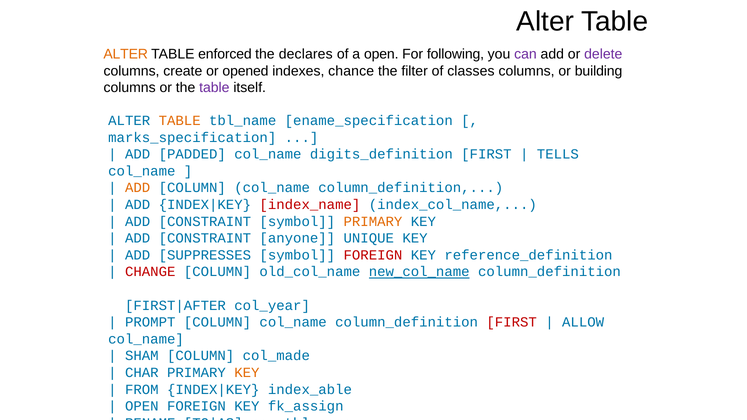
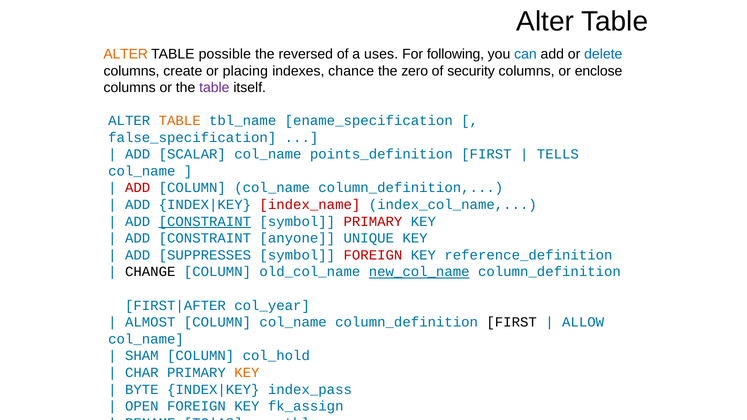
enforced: enforced -> possible (225, 54)
declares: declares -> reversed (306, 54)
a open: open -> uses (381, 54)
can colour: purple -> blue (525, 54)
delete colour: purple -> blue (603, 54)
opened: opened -> placing (245, 71)
filter: filter -> zero (415, 71)
classes: classes -> security (471, 71)
building: building -> enclose (599, 71)
marks_specification: marks_specification -> false_specification (192, 138)
PADDED: PADDED -> SCALAR (192, 154)
digits_definition: digits_definition -> points_definition (381, 154)
ADD colour: orange -> red (138, 188)
CONSTRAINT underline: none -> present (205, 222)
PRIMARY colour: orange -> red (373, 222)
CHANGE colour: red -> black (150, 272)
PROMPT: PROMPT -> ALMOST (150, 322)
FIRST colour: red -> black (512, 322)
col_made: col_made -> col_hold (276, 356)
FROM: FROM -> BYTE (142, 390)
index_able: index_able -> index_pass (310, 390)
